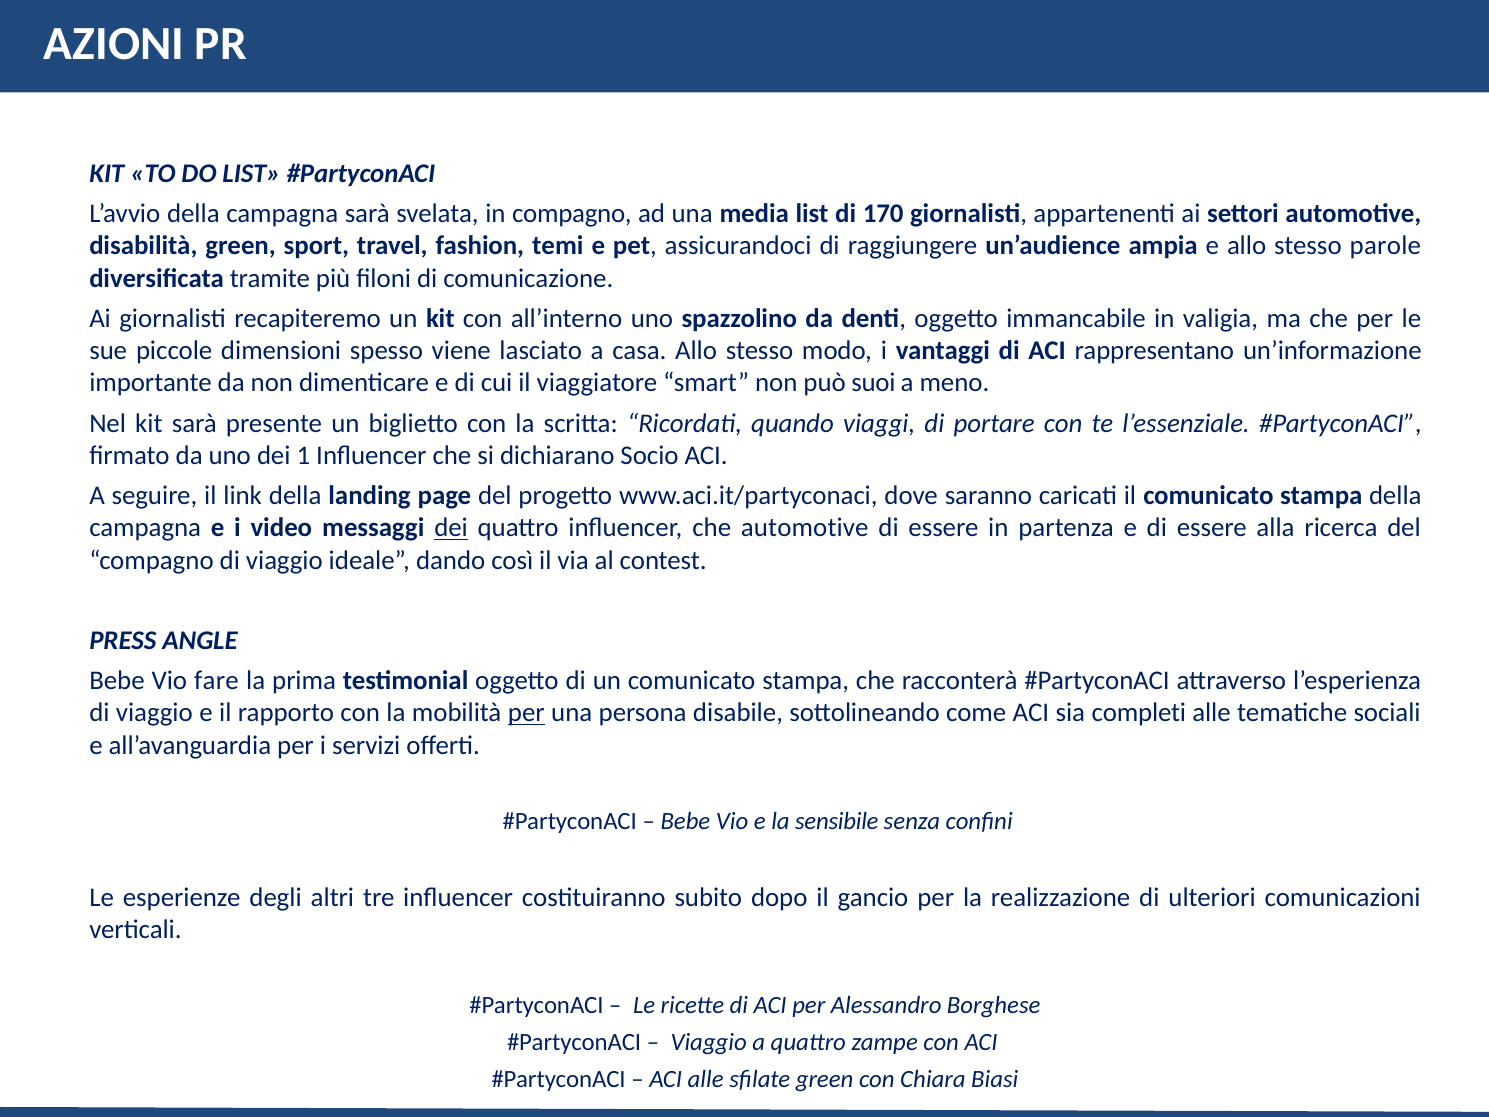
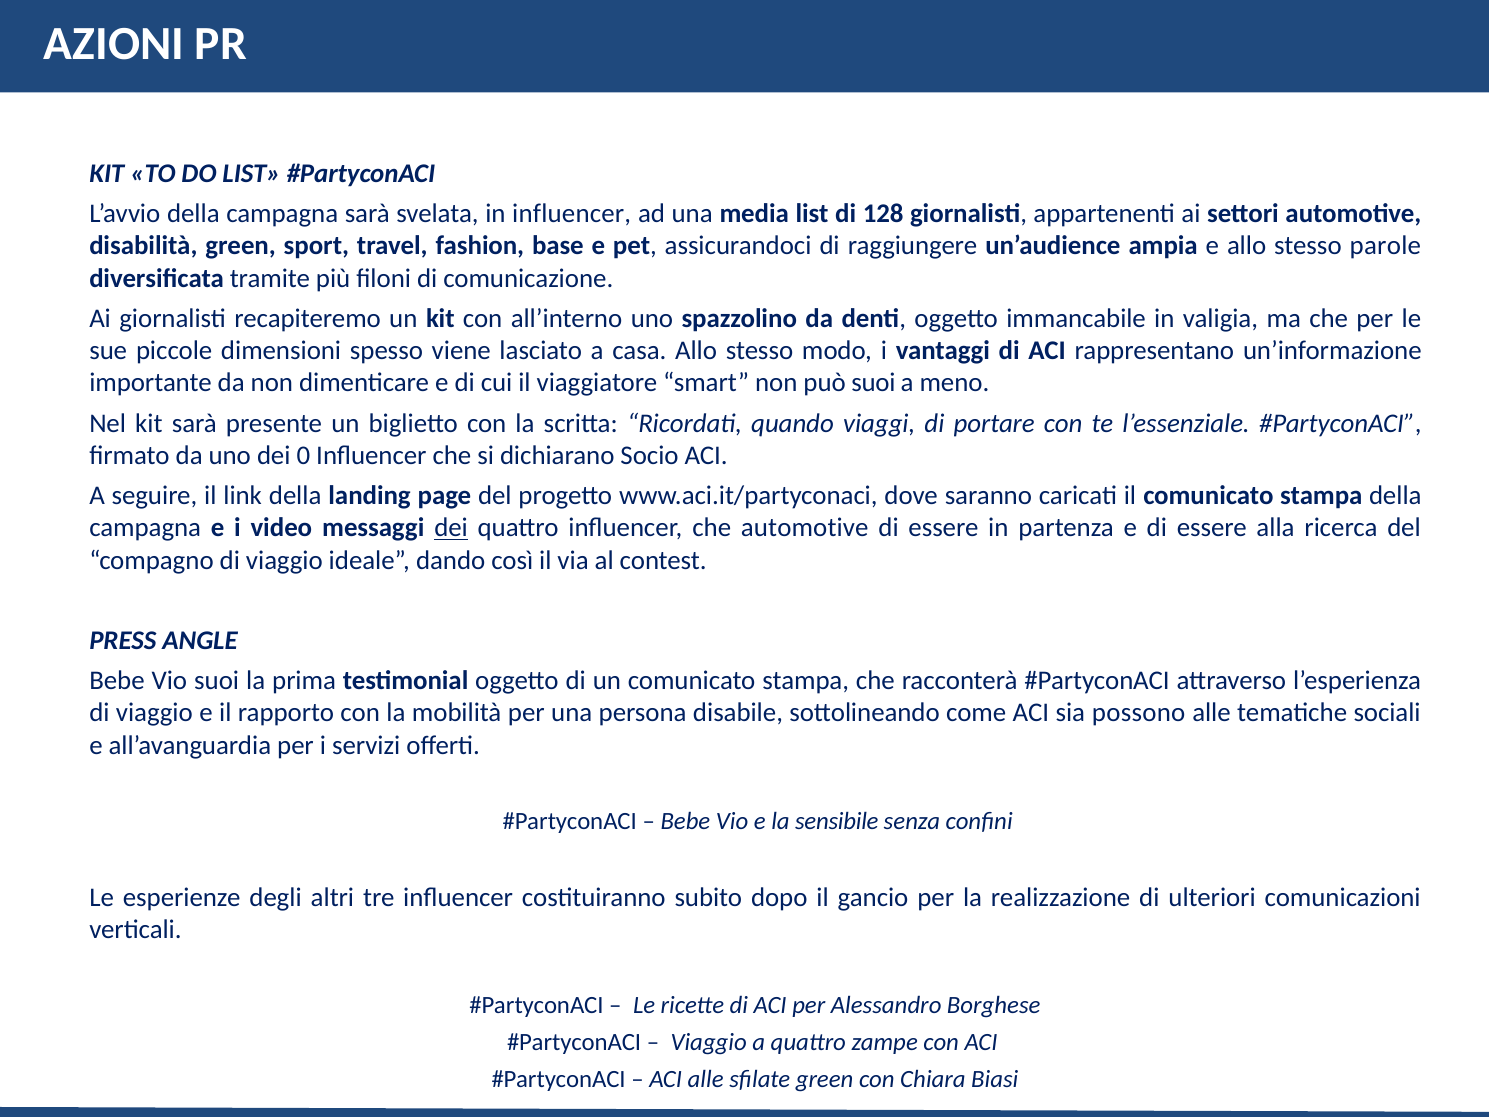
in compagno: compagno -> influencer (572, 214)
170: 170 -> 128 (883, 214)
temi: temi -> base (558, 246)
1: 1 -> 0 (303, 455)
Vio fare: fare -> suoi (217, 681)
per underline: present -> none (526, 713)
completi: completi -> possono (1139, 713)
